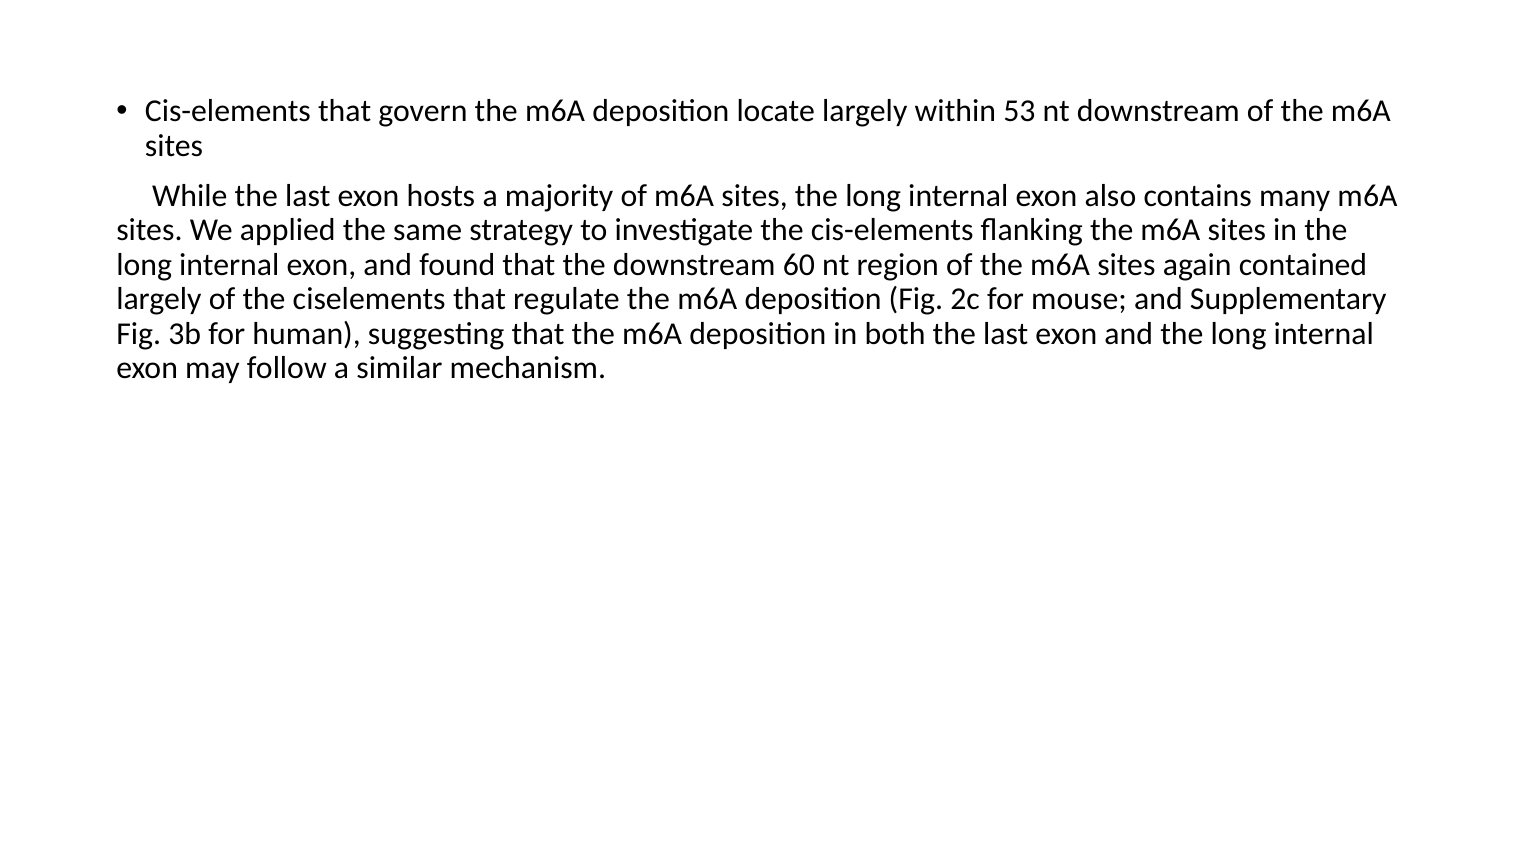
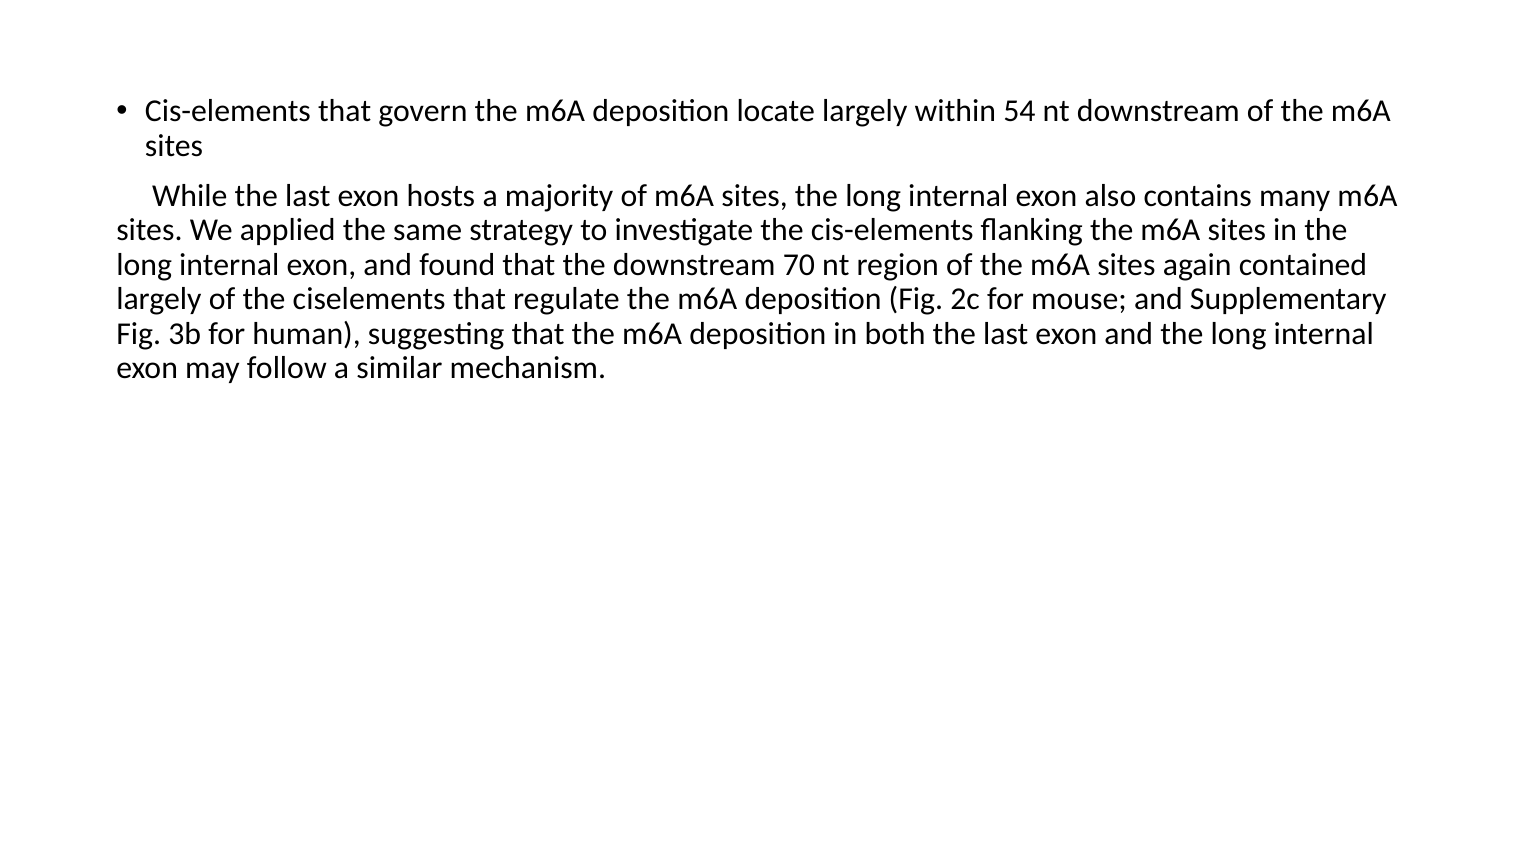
53: 53 -> 54 (1019, 111)
60: 60 -> 70 (799, 265)
